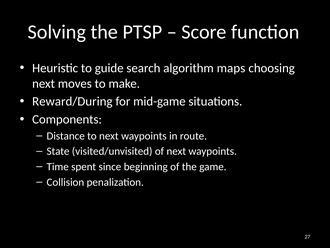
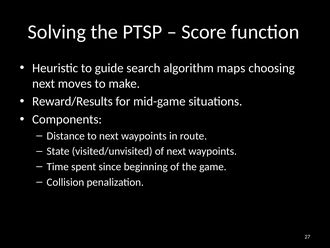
Reward/During: Reward/During -> Reward/Results (72, 101)
